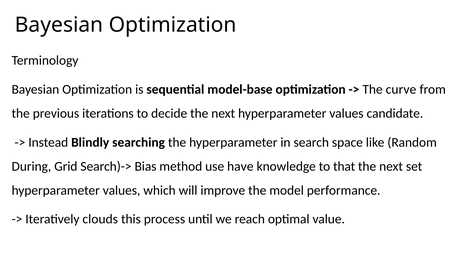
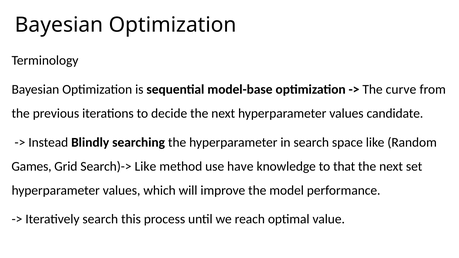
During: During -> Games (31, 166)
Search)-> Bias: Bias -> Like (145, 166)
Iteratively clouds: clouds -> search (100, 219)
